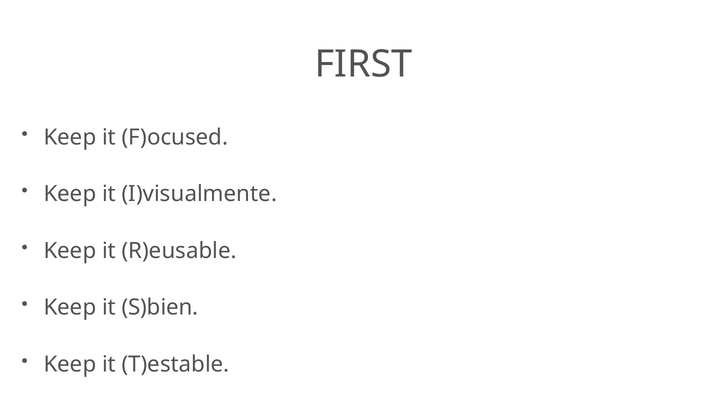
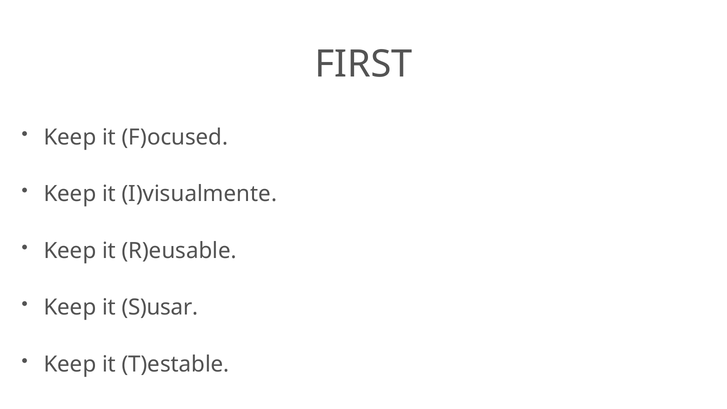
S)bien: S)bien -> S)usar (160, 308)
